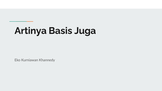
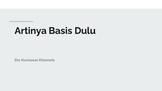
Juga: Juga -> Dulu (85, 31)
